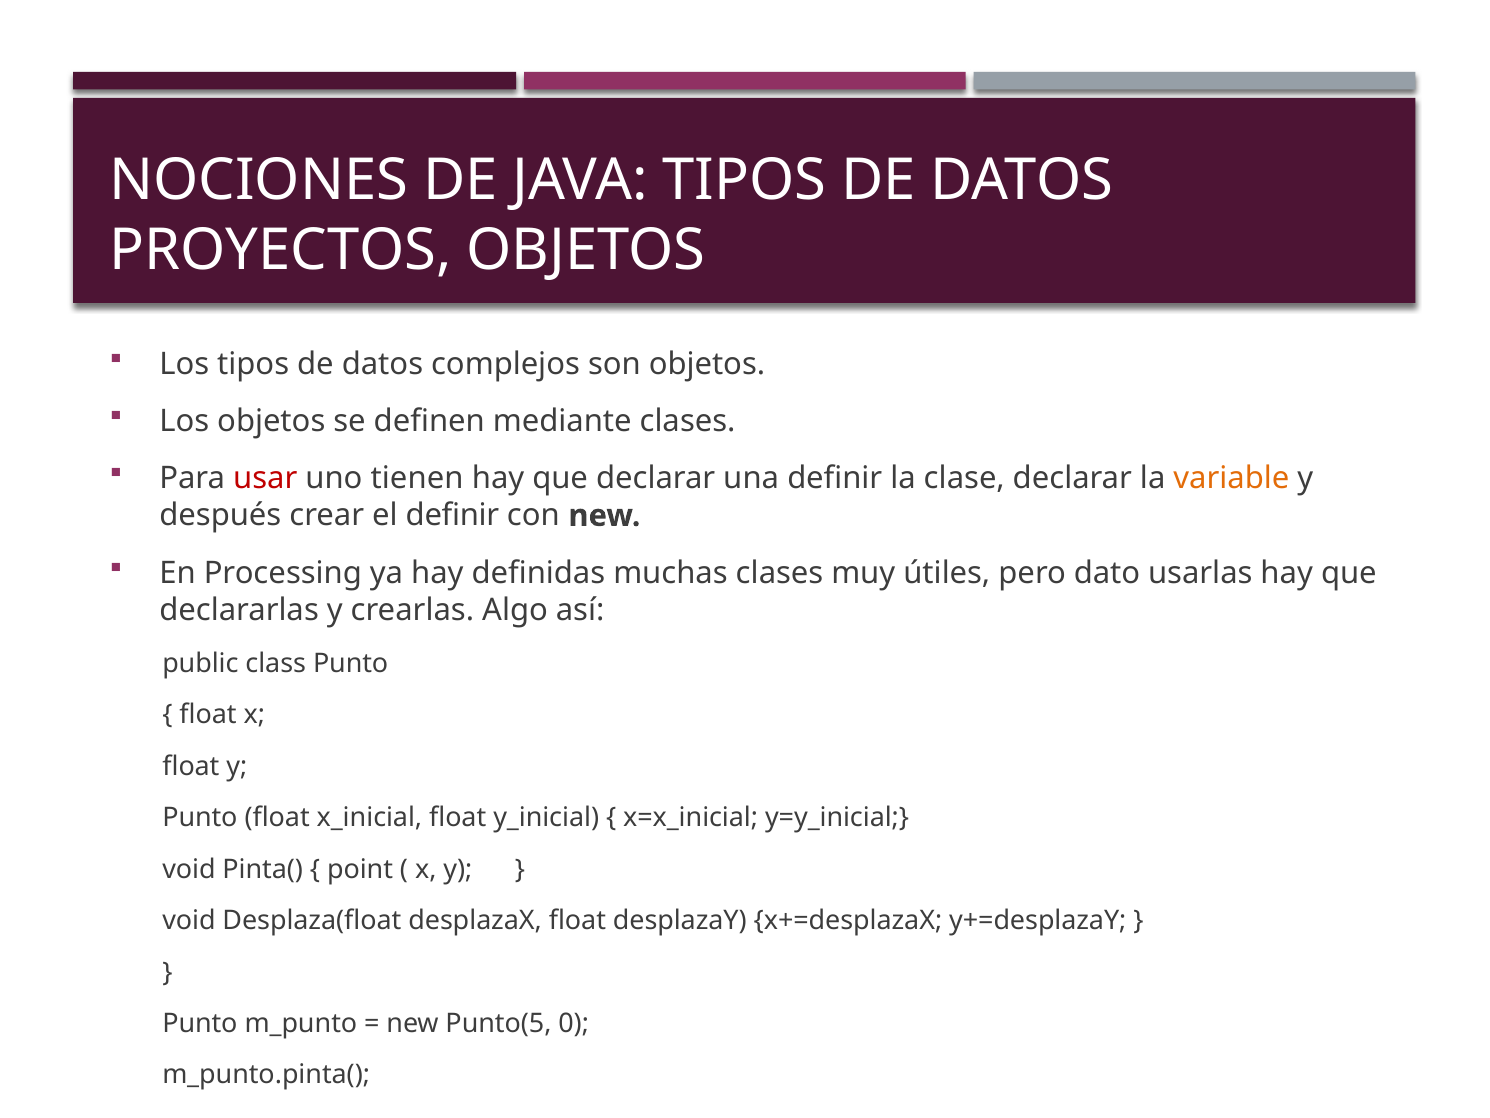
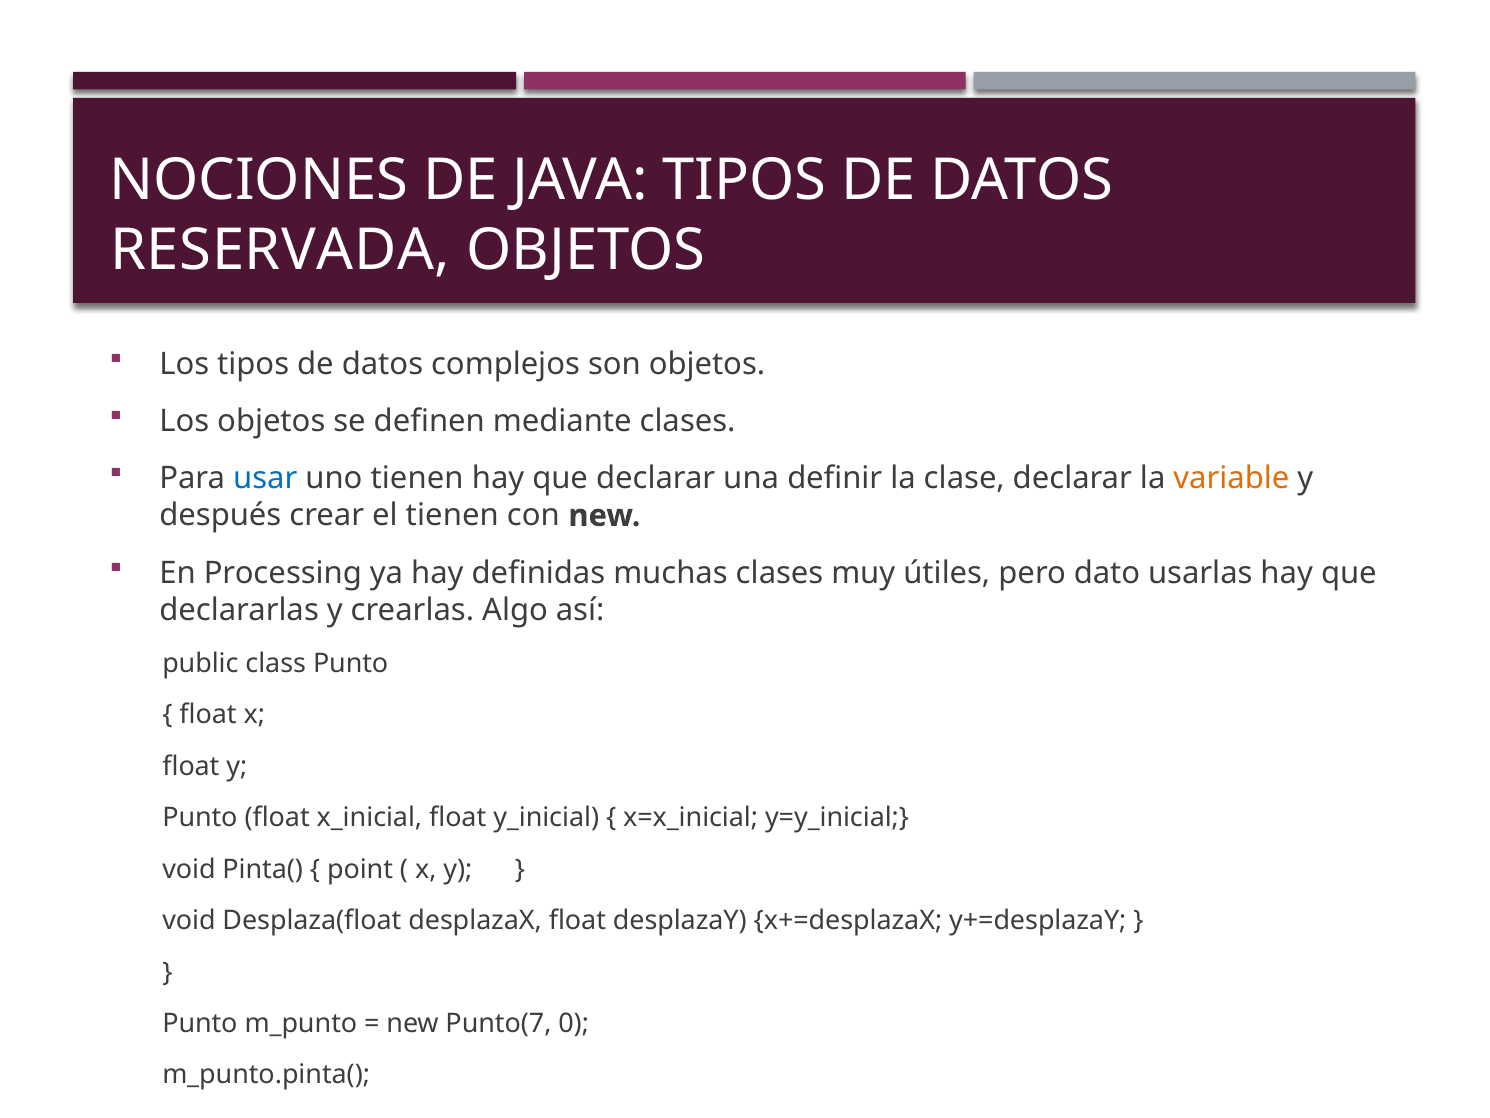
PROYECTOS: PROYECTOS -> RESERVADA (280, 250)
usar colour: red -> blue (265, 478)
el definir: definir -> tienen (452, 515)
Punto(5: Punto(5 -> Punto(7 (499, 1023)
